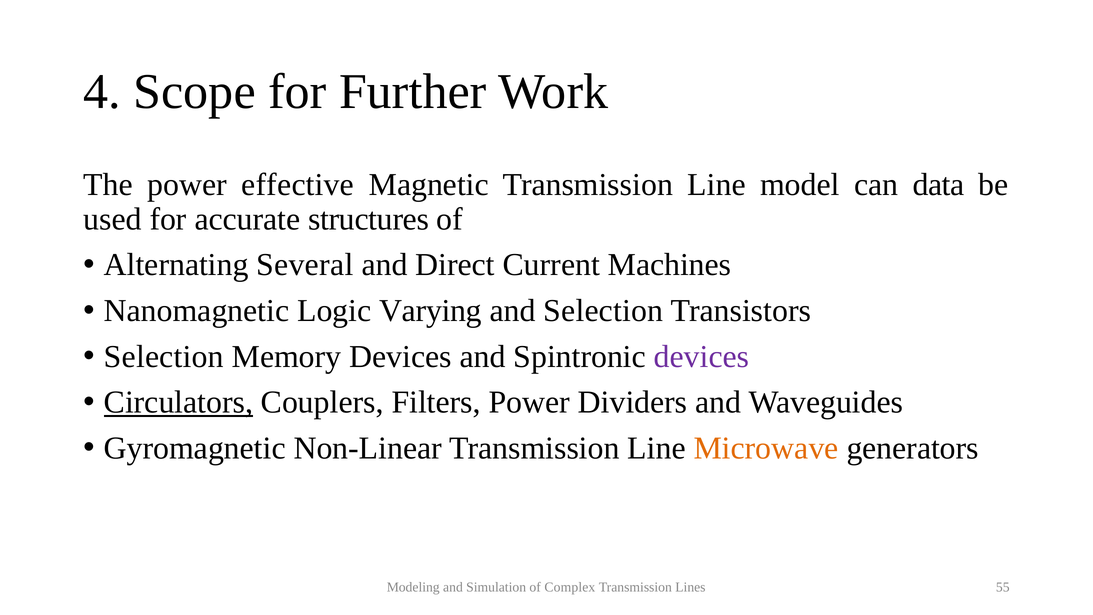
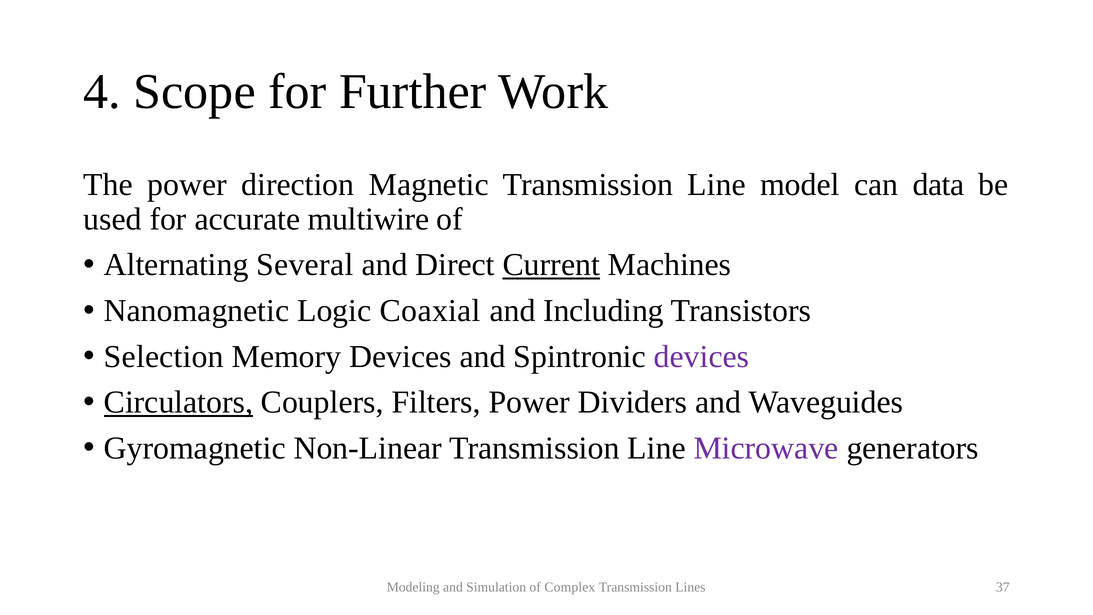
effective: effective -> direction (298, 185)
structures: structures -> multiwire (369, 219)
Current underline: none -> present (551, 265)
Varying: Varying -> Coaxial (430, 311)
and Selection: Selection -> Including (604, 311)
Microwave colour: orange -> purple (766, 448)
55: 55 -> 37 (1003, 587)
